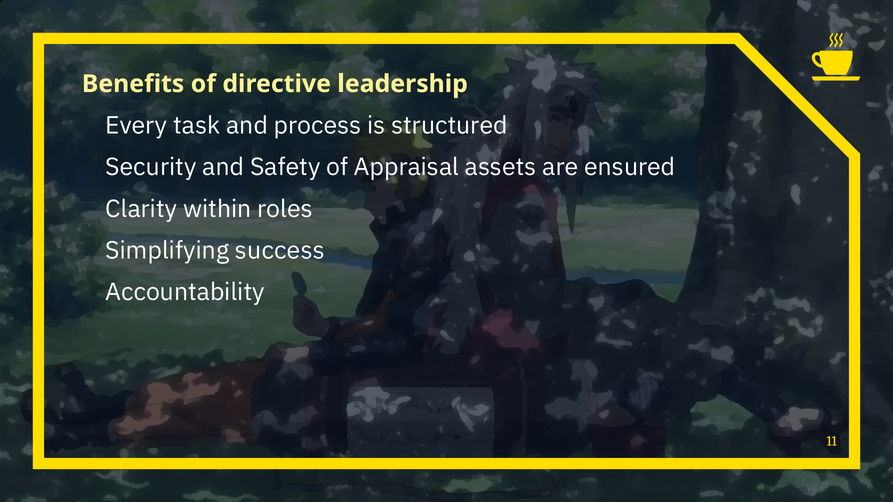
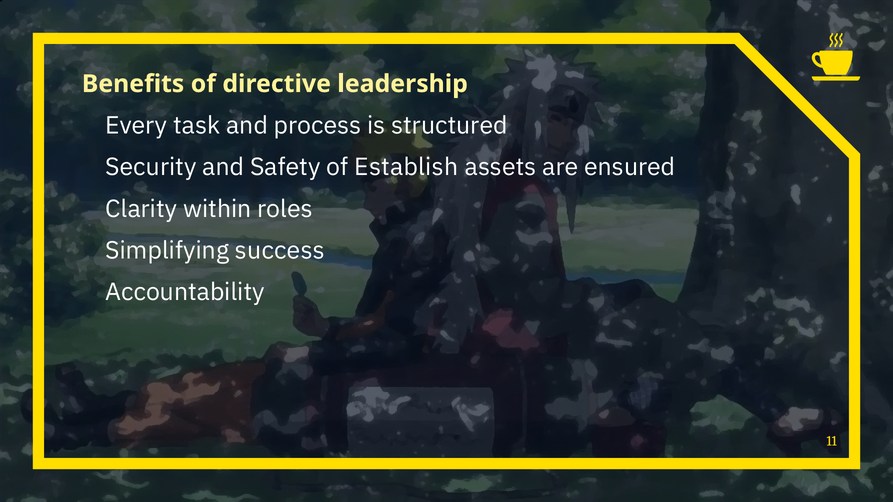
Appraisal: Appraisal -> Establish (406, 167)
